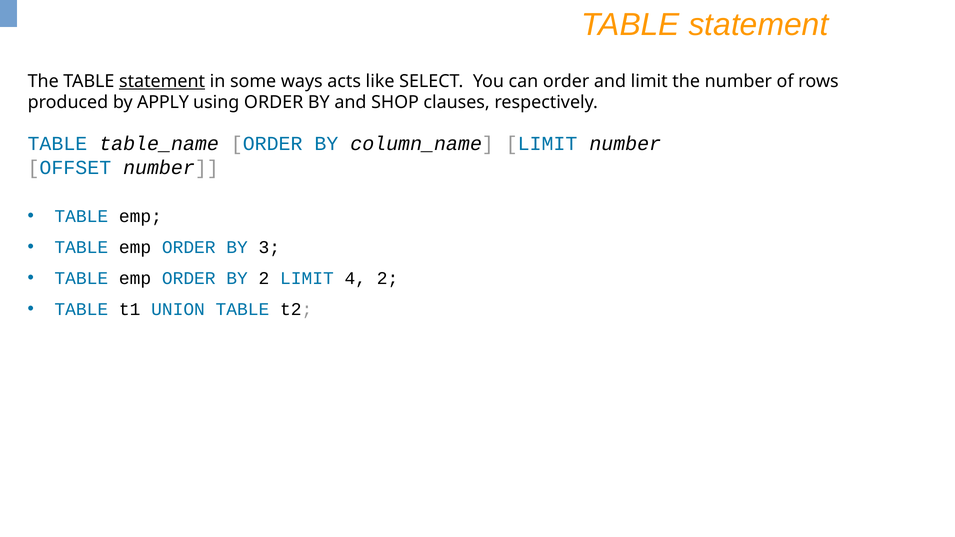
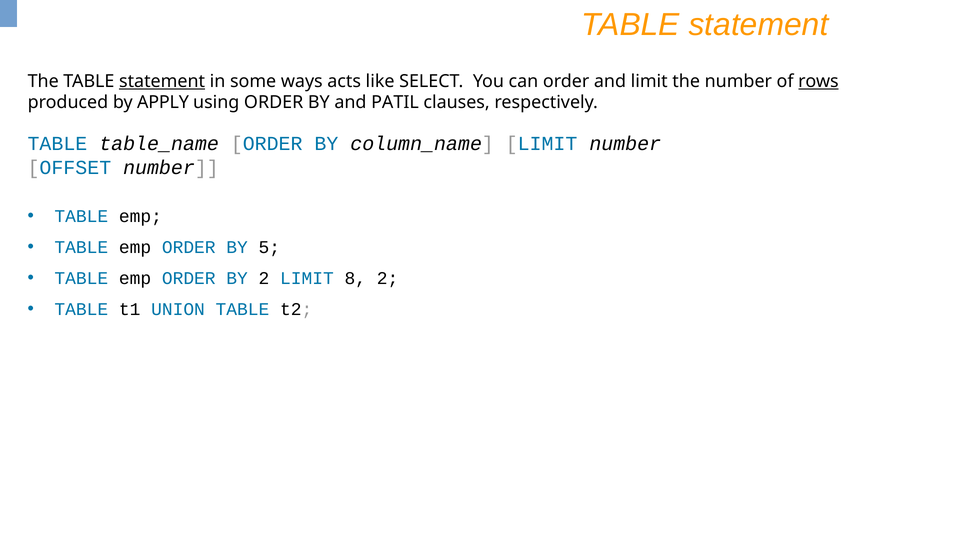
rows underline: none -> present (818, 81)
SHOP: SHOP -> PATIL (395, 103)
3: 3 -> 5 (269, 247)
4: 4 -> 8 (355, 278)
